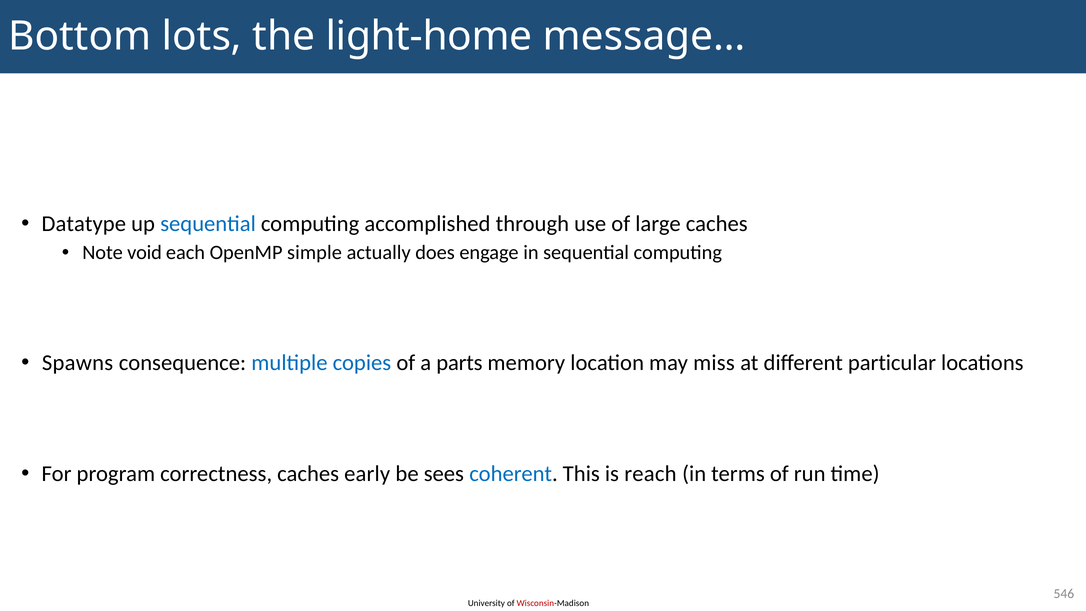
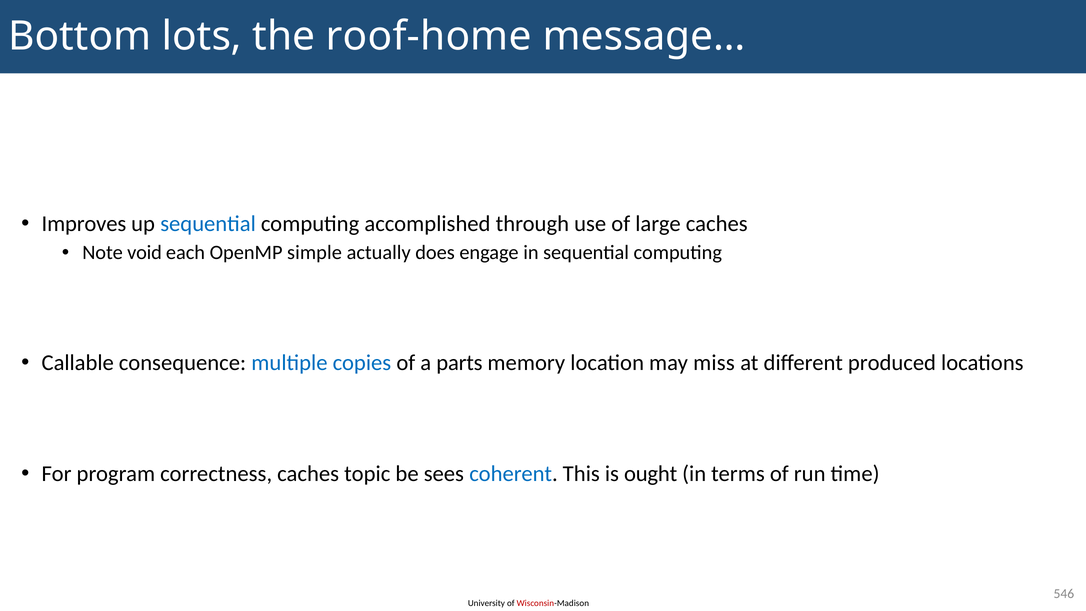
light-home: light-home -> roof-home (429, 36)
Datatype: Datatype -> Improves (84, 224)
Spawns: Spawns -> Callable (78, 363)
particular: particular -> produced (892, 363)
early: early -> topic (367, 474)
reach: reach -> ought (651, 474)
